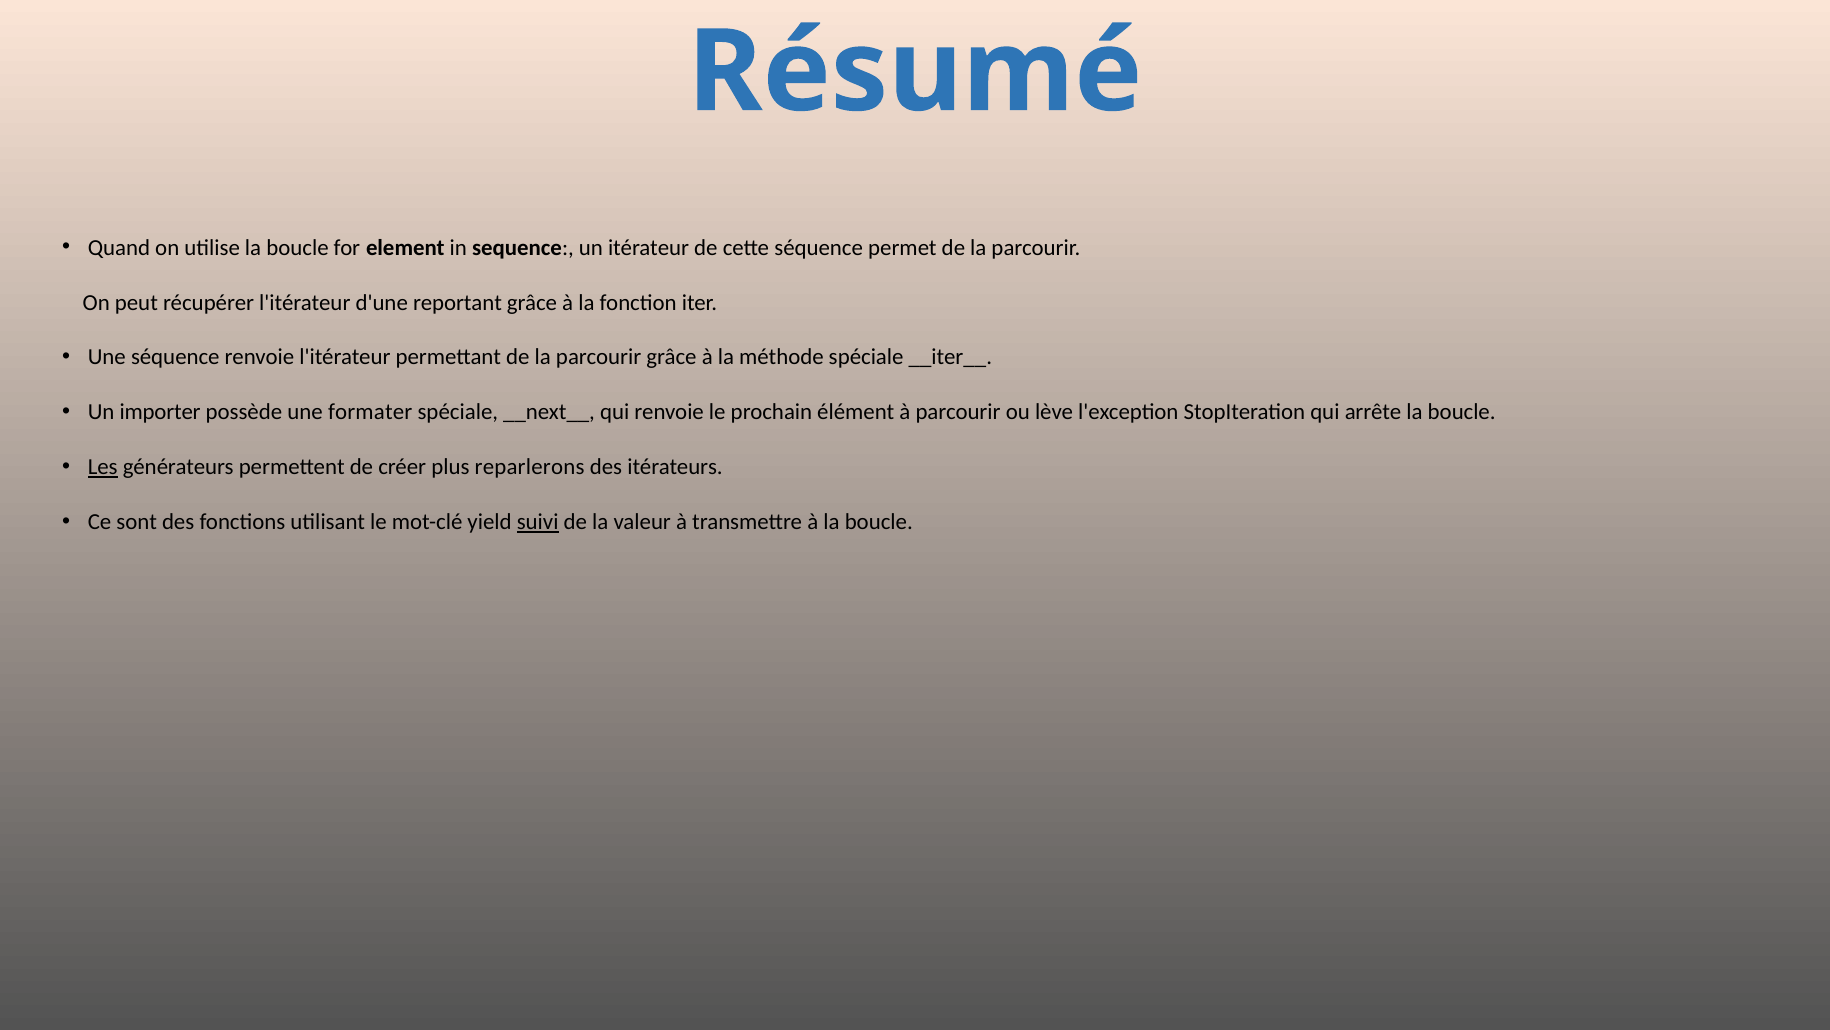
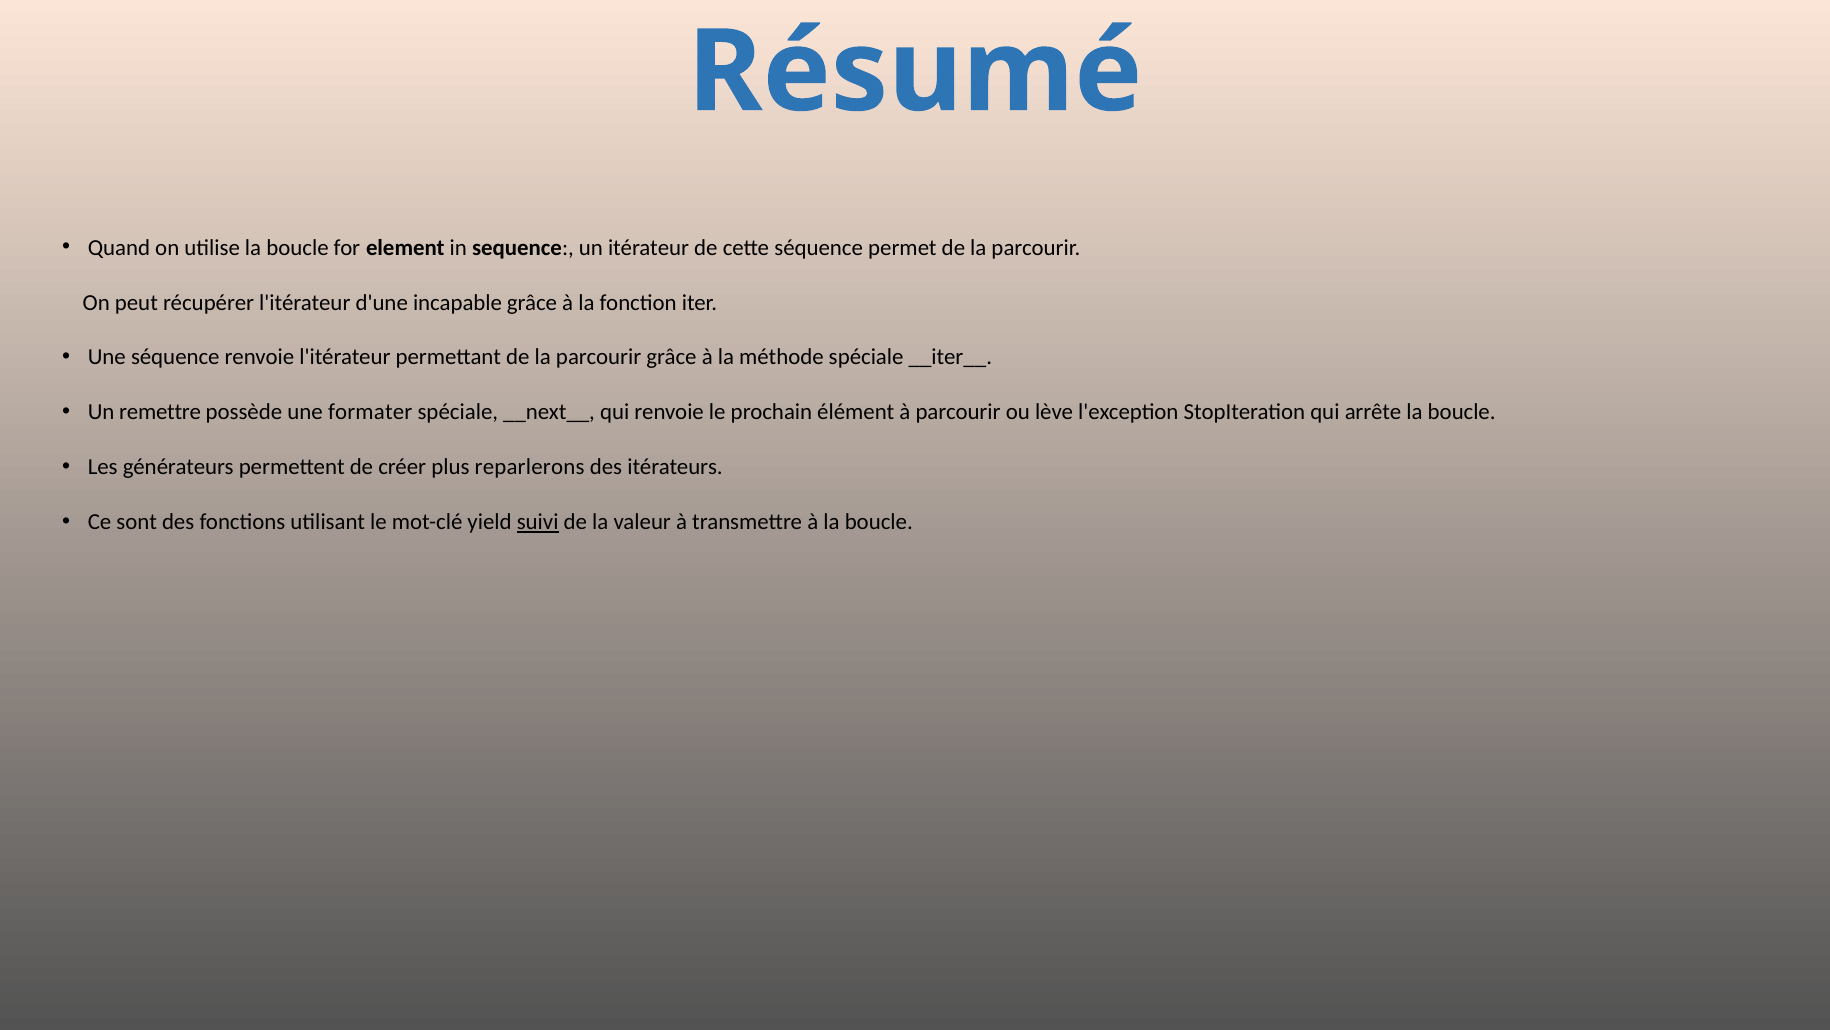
reportant: reportant -> incapable (457, 302)
importer: importer -> remettre (160, 412)
Les underline: present -> none (103, 467)
